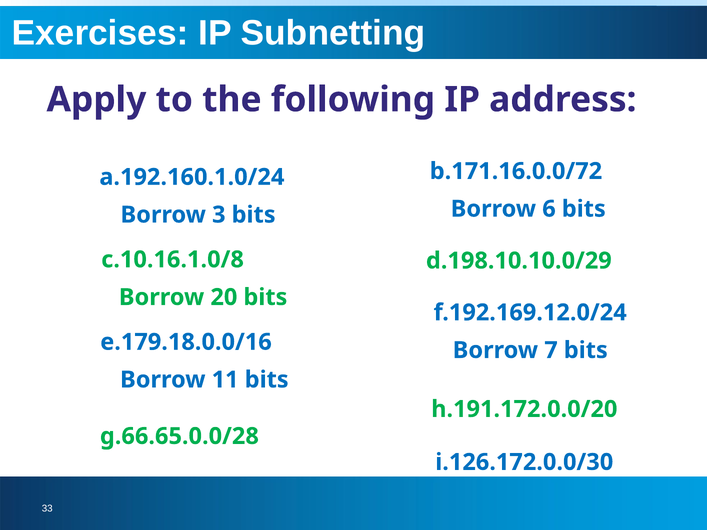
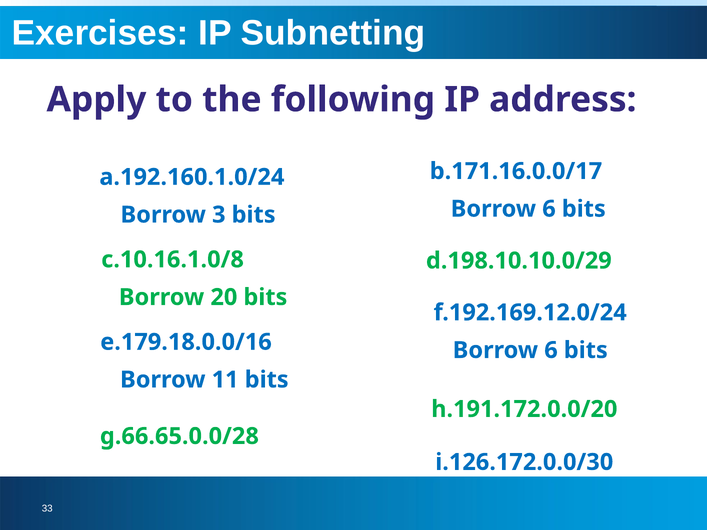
b.171.16.0.0/72: b.171.16.0.0/72 -> b.171.16.0.0/17 (516, 171)
7: 7 -> 6 (551, 350)
